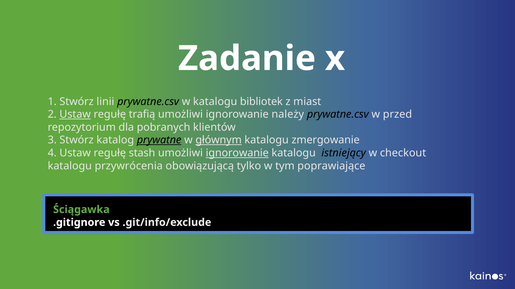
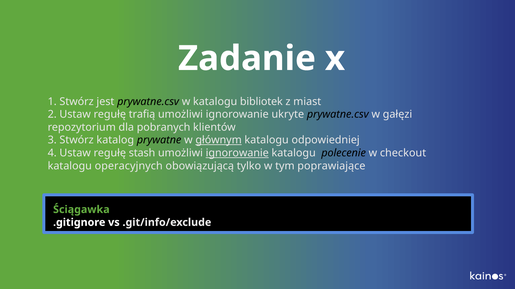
linii: linii -> jest (105, 102)
Ustaw underline: present -> none (75, 115)
należy: należy -> ukryte (288, 115)
przed: przed -> gałęzi (397, 115)
prywatne underline: present -> none (159, 140)
zmergowanie: zmergowanie -> odpowiedniej (326, 140)
istniejący: istniejący -> polecenie (344, 153)
przywrócenia: przywrócenia -> operacyjnych (129, 166)
